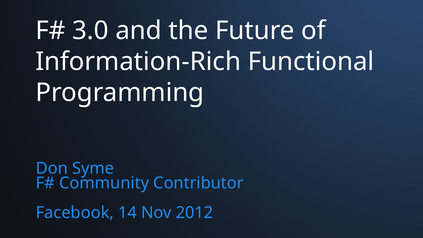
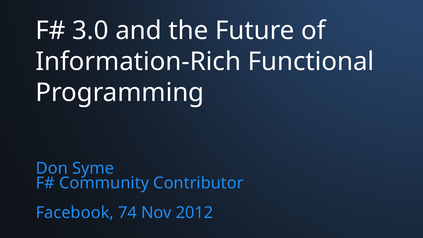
14: 14 -> 74 (127, 213)
